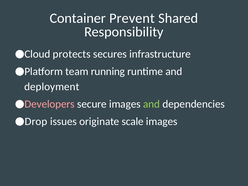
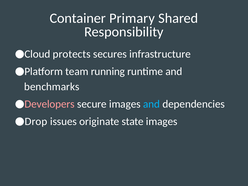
Prevent: Prevent -> Primary (132, 18)
deployment: deployment -> benchmarks (52, 87)
and colour: light green -> light blue (152, 104)
scale: scale -> state (133, 122)
